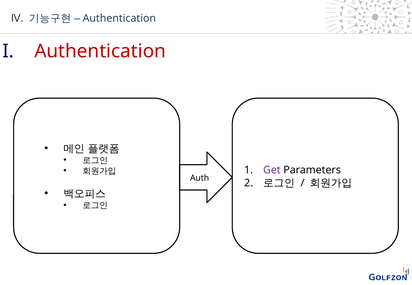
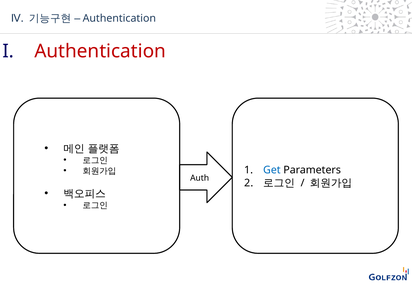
Get colour: purple -> blue (272, 170)
